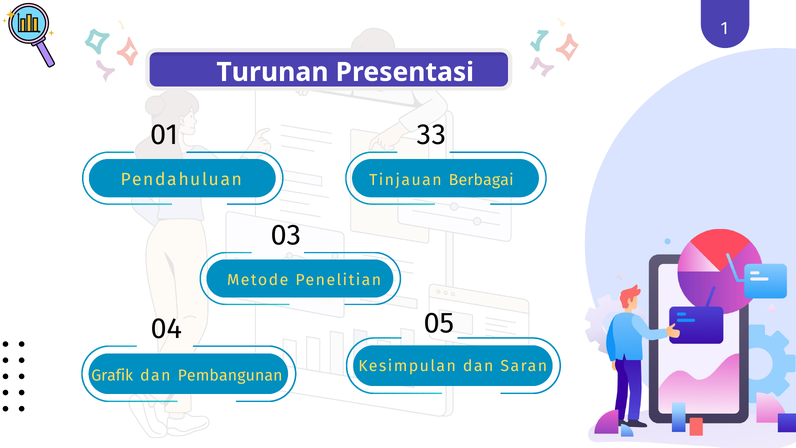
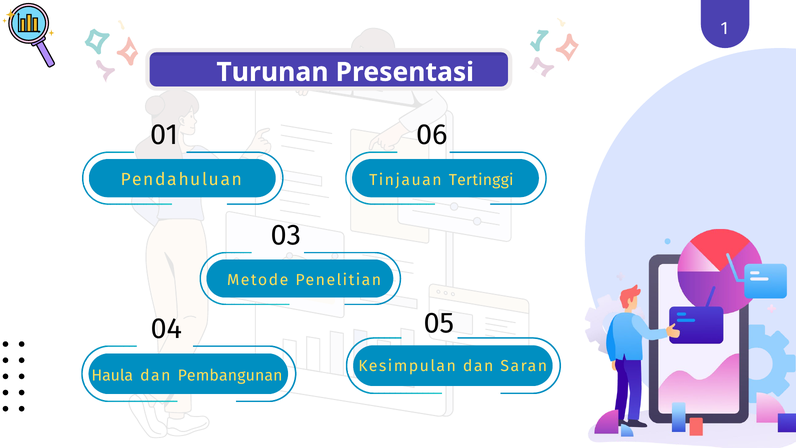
33: 33 -> 06 (432, 135)
Berbagai: Berbagai -> Tertinggi (481, 180)
Grafik: Grafik -> Haula (112, 375)
